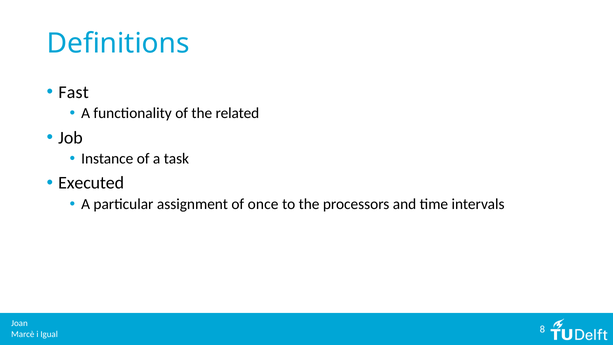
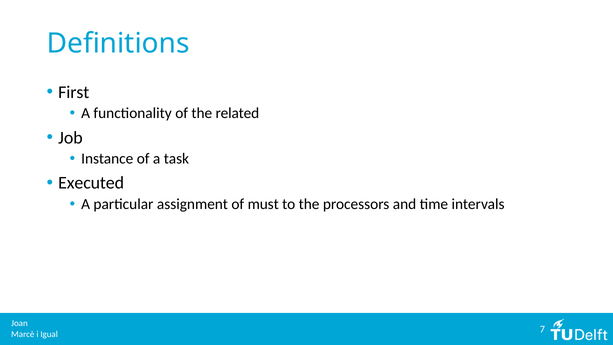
Fast: Fast -> First (74, 92)
once: once -> must (263, 204)
8: 8 -> 7 (542, 329)
